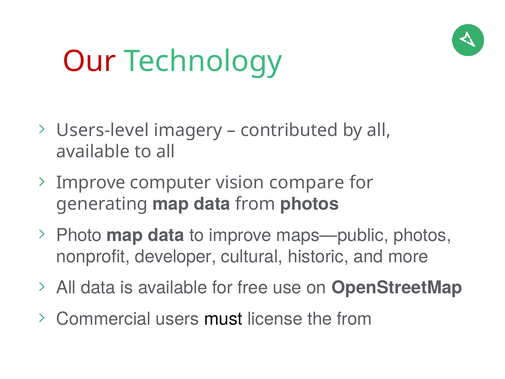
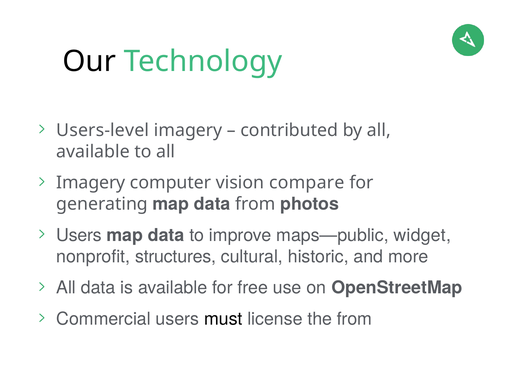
Our colour: red -> black (89, 61)
Improve: Improve -> Imagery (91, 183)
Photo: Photo -> Users (79, 235)
maps—public photos: photos -> widget (422, 235)
developer: developer -> structures (176, 256)
